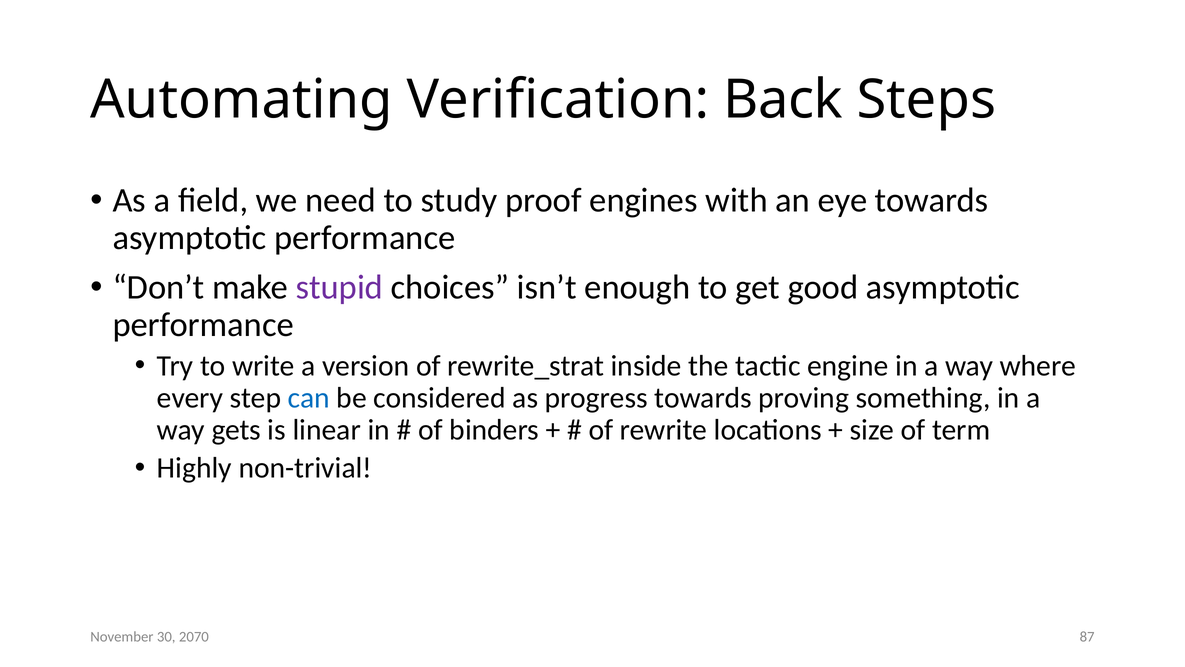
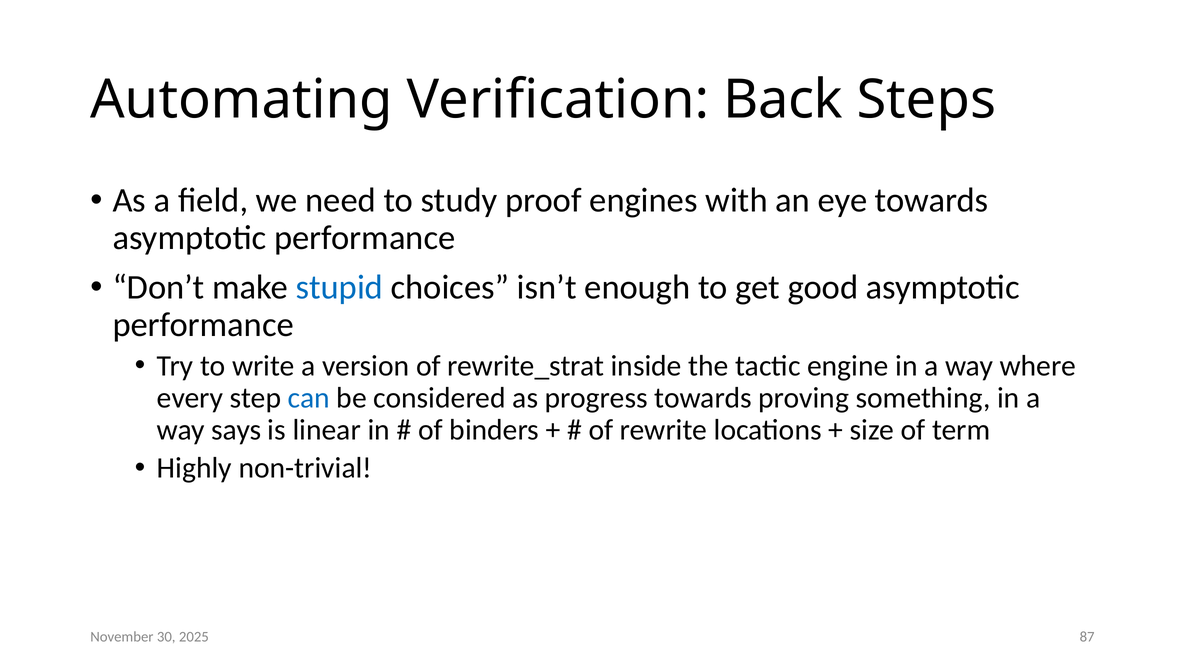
stupid colour: purple -> blue (340, 287)
gets: gets -> says (236, 430)
2070: 2070 -> 2025 (194, 637)
